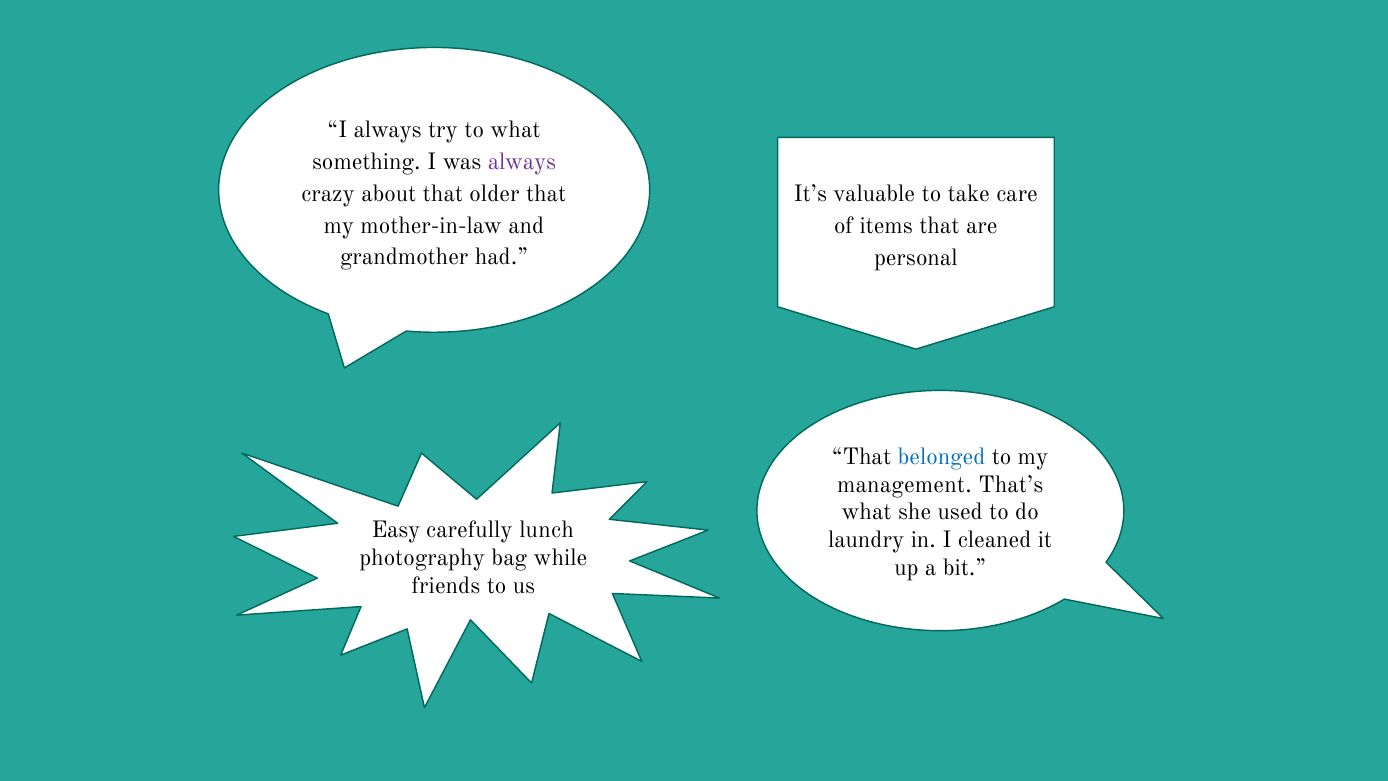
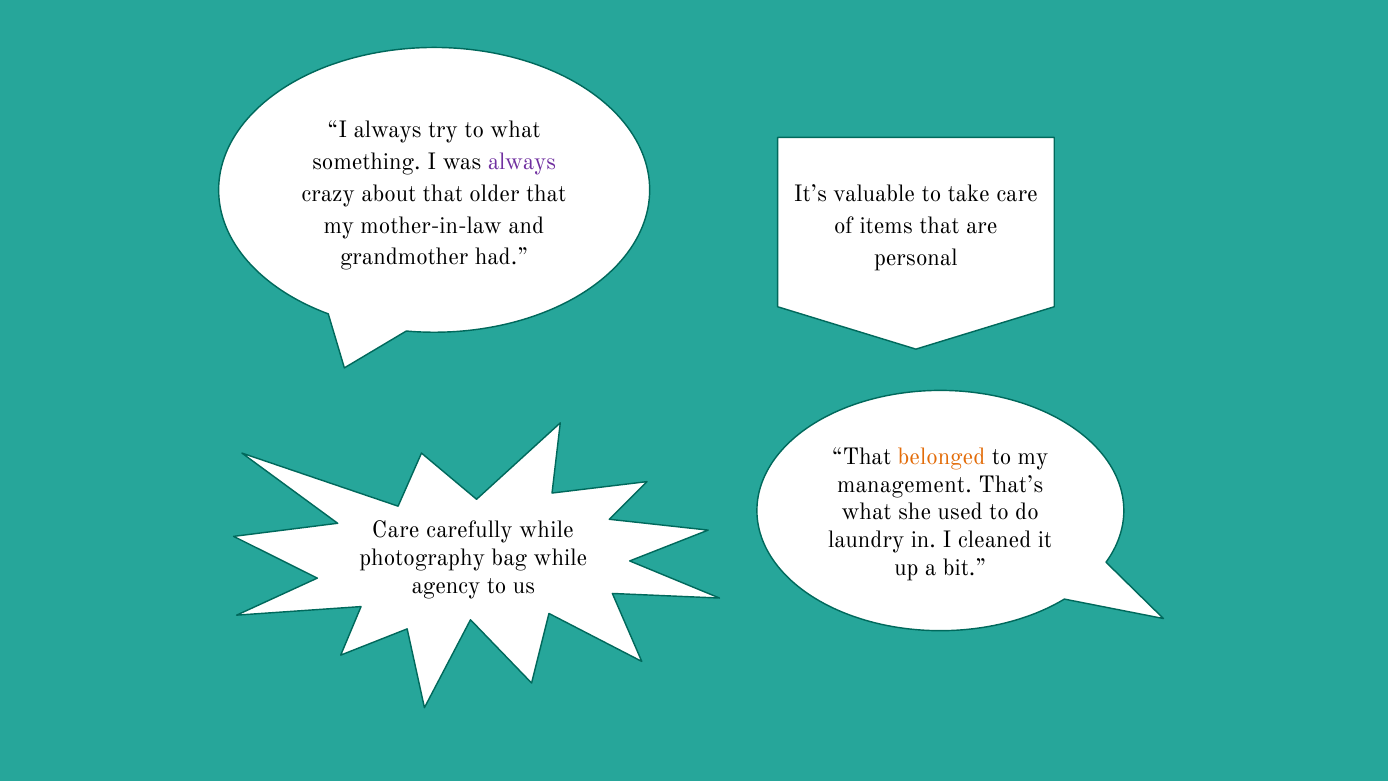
belonged colour: blue -> orange (941, 456)
Easy: Easy -> Care (396, 530)
carefully lunch: lunch -> while (547, 530)
friends: friends -> agency (446, 586)
